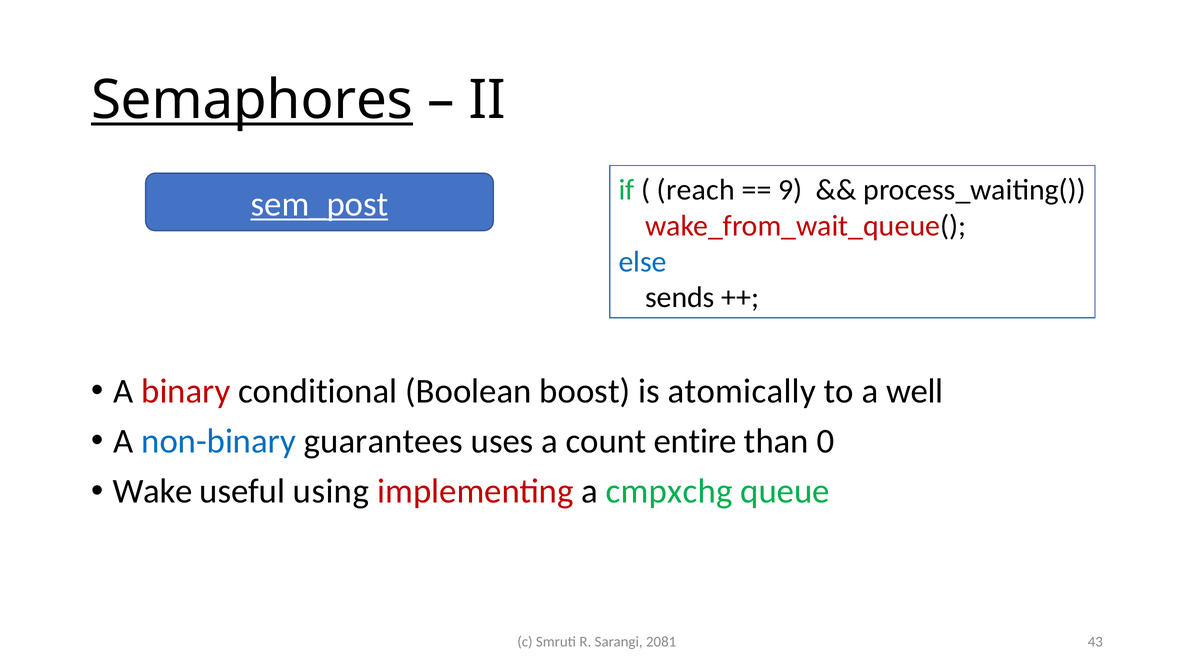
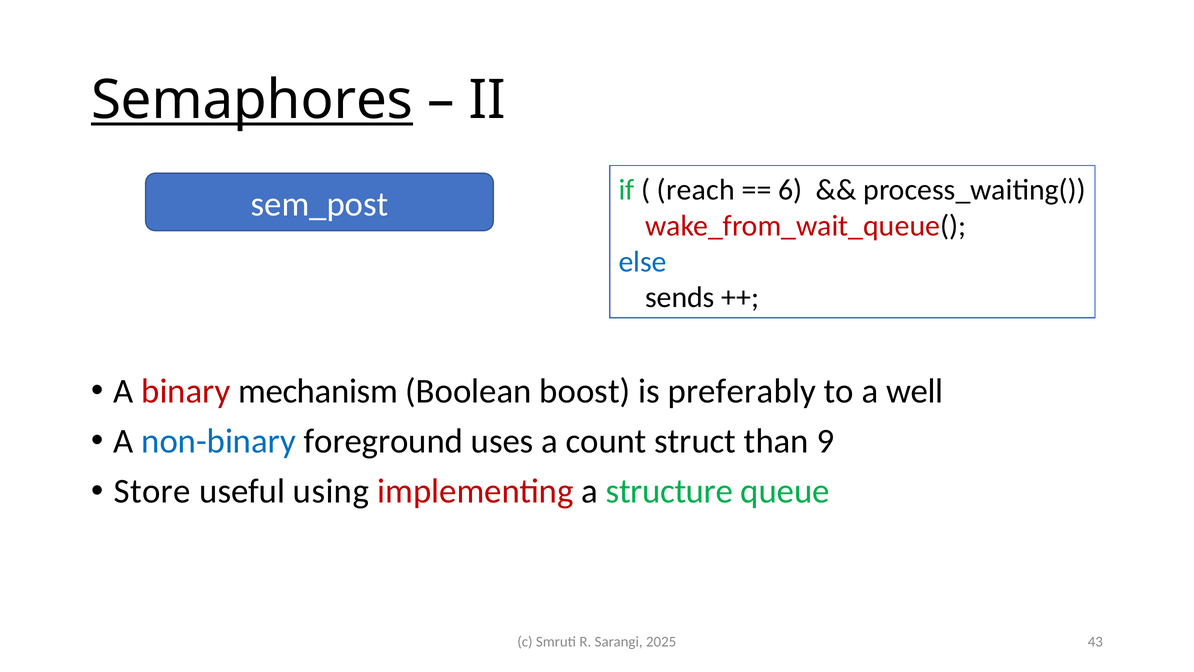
sem_post underline: present -> none (319, 204)
9: 9 -> 6 (790, 190)
conditional: conditional -> mechanism (318, 391)
atomically: atomically -> preferably (742, 391)
guarantees: guarantees -> foreground (383, 441)
entire: entire -> struct (695, 441)
0: 0 -> 9 (825, 441)
Wake: Wake -> Store (152, 491)
cmpxchg: cmpxchg -> structure (669, 491)
2081: 2081 -> 2025 (661, 641)
